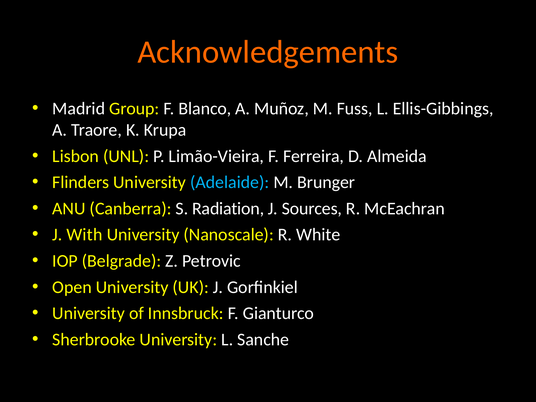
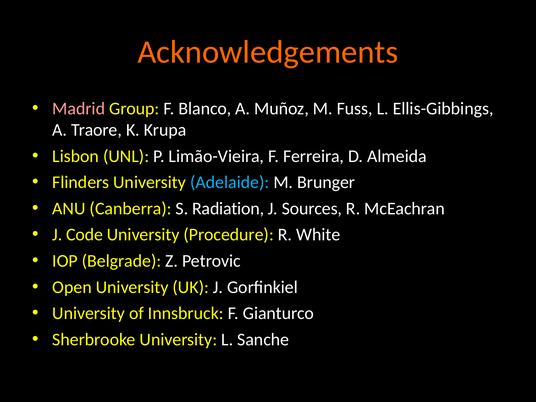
Madrid colour: white -> pink (79, 108)
With: With -> Code (85, 235)
Nanoscale: Nanoscale -> Procedure (229, 235)
